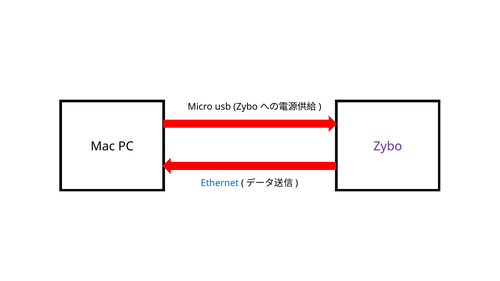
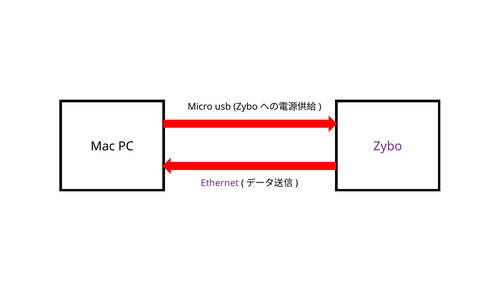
Ethernet colour: blue -> purple (220, 183)
